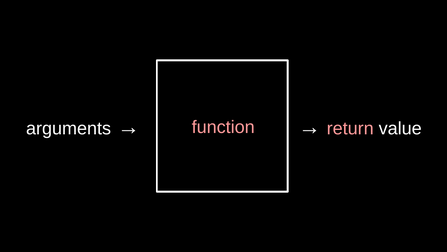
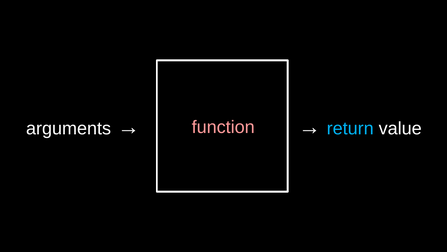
return colour: pink -> light blue (350, 128)
